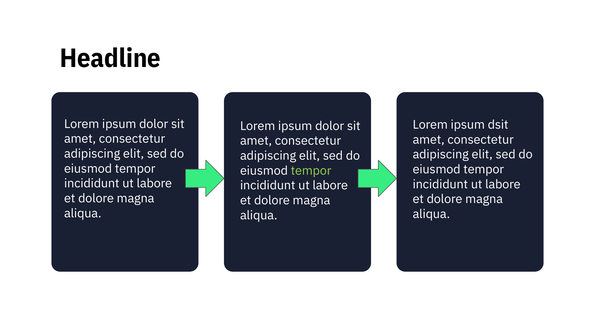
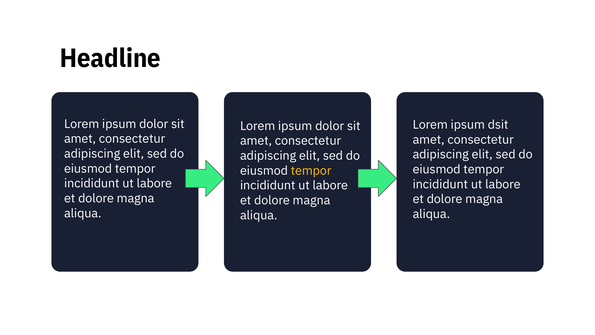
tempor colour: light green -> yellow (311, 170)
